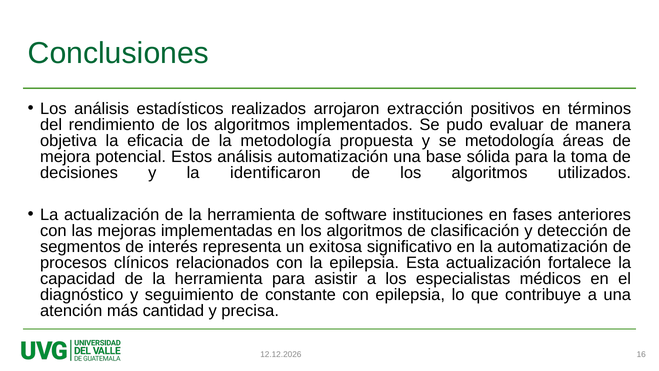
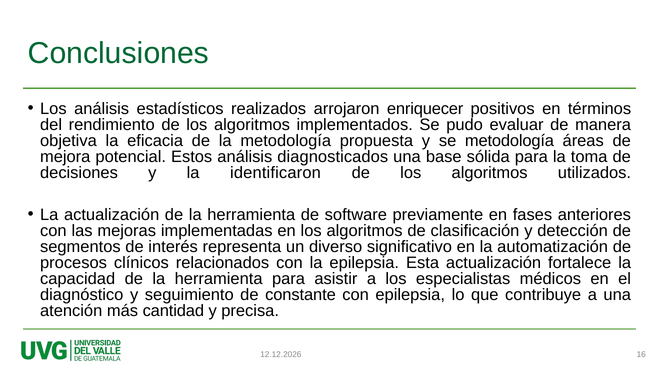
extracción: extracción -> enriquecer (425, 109)
análisis automatización: automatización -> diagnosticados (333, 157)
instituciones: instituciones -> previamente (438, 215)
exitosa: exitosa -> diverso (336, 247)
